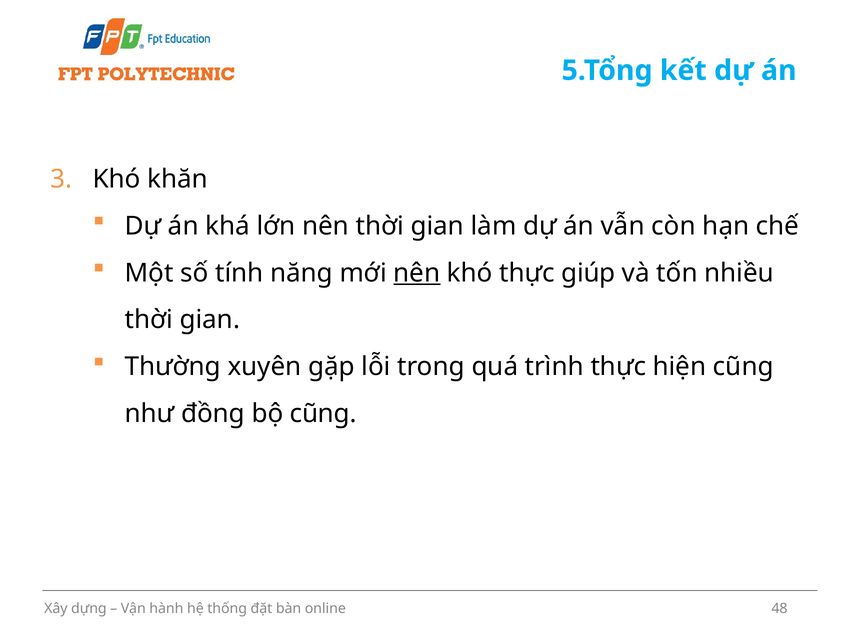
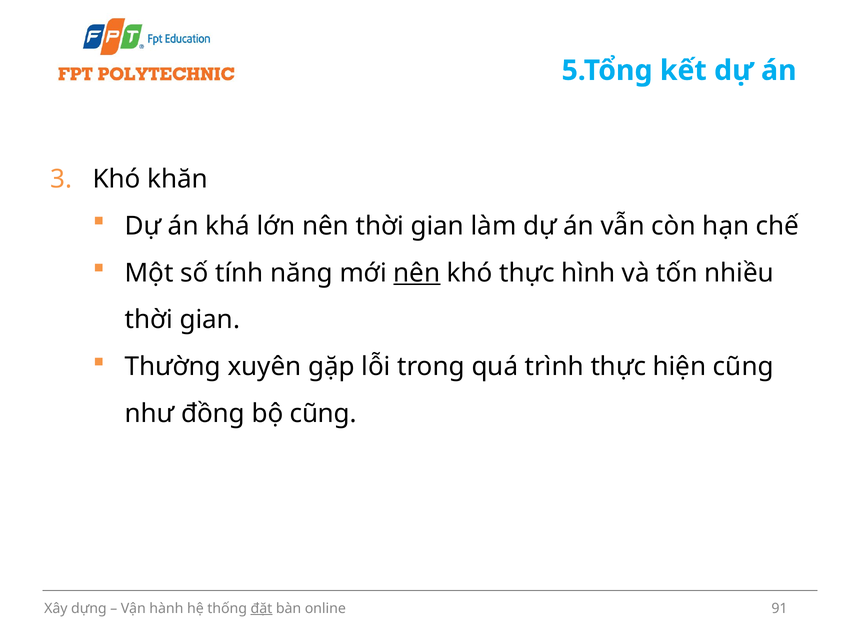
giúp: giúp -> hình (588, 273)
đặt underline: none -> present (261, 608)
48: 48 -> 91 (779, 608)
